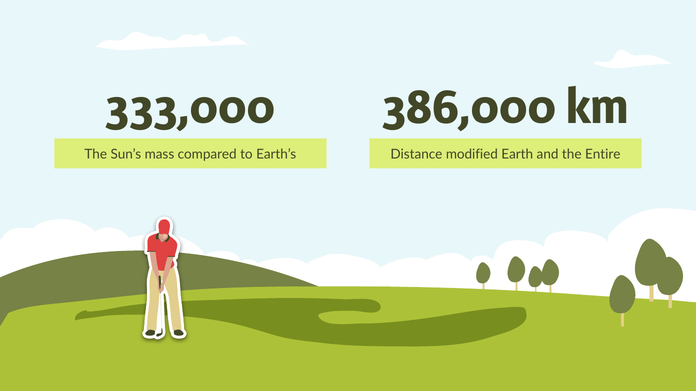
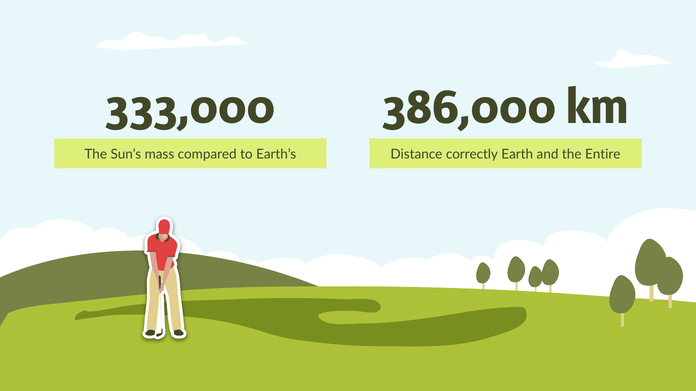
modified: modified -> correctly (472, 155)
